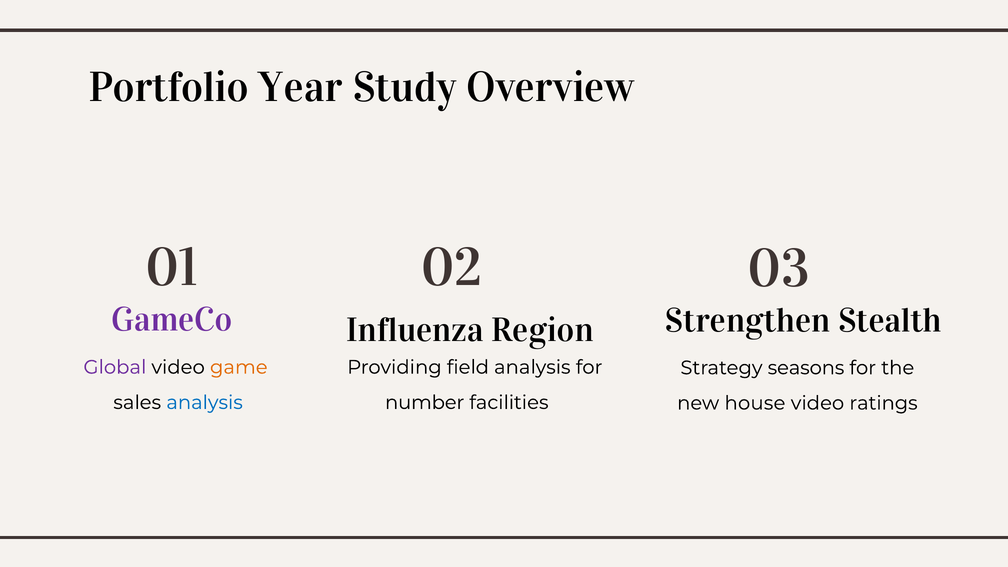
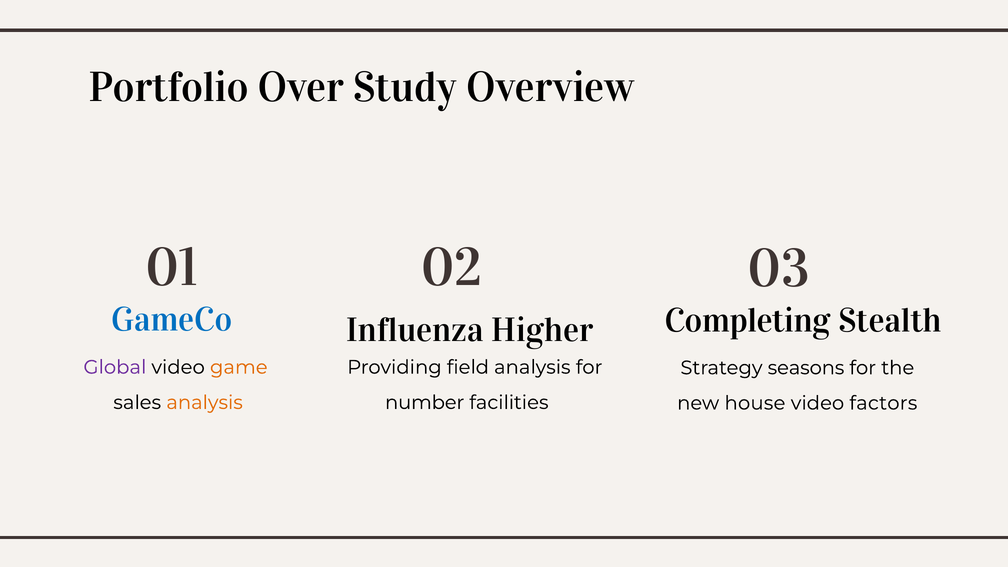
Year: Year -> Over (301, 87)
GameCo colour: purple -> blue (172, 320)
Region: Region -> Higher (542, 330)
Strengthen: Strengthen -> Completing (748, 320)
analysis colour: blue -> orange (205, 403)
ratings: ratings -> factors (883, 403)
